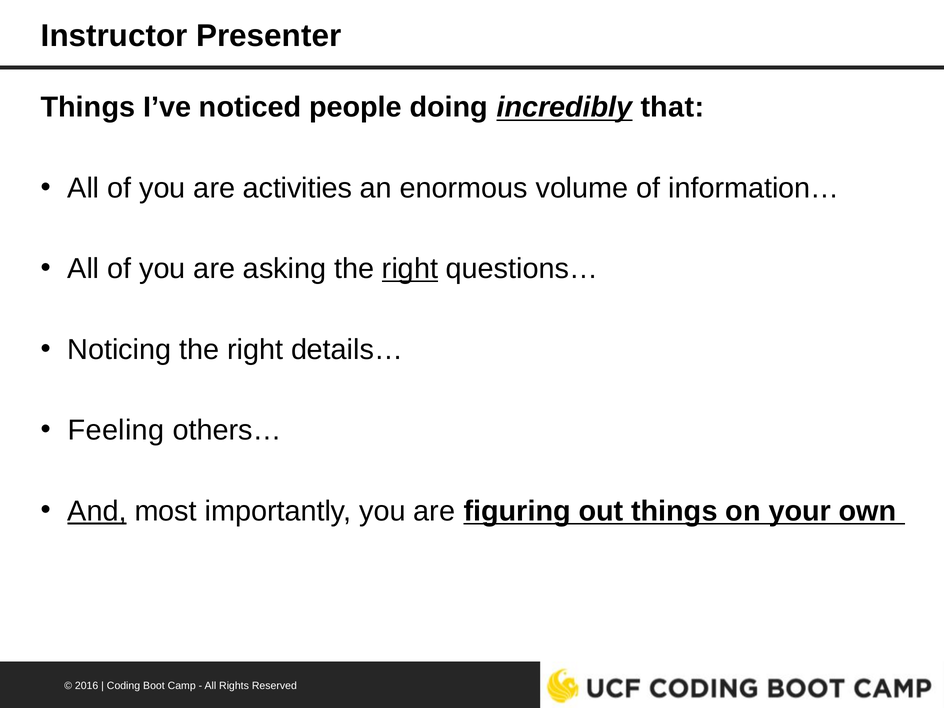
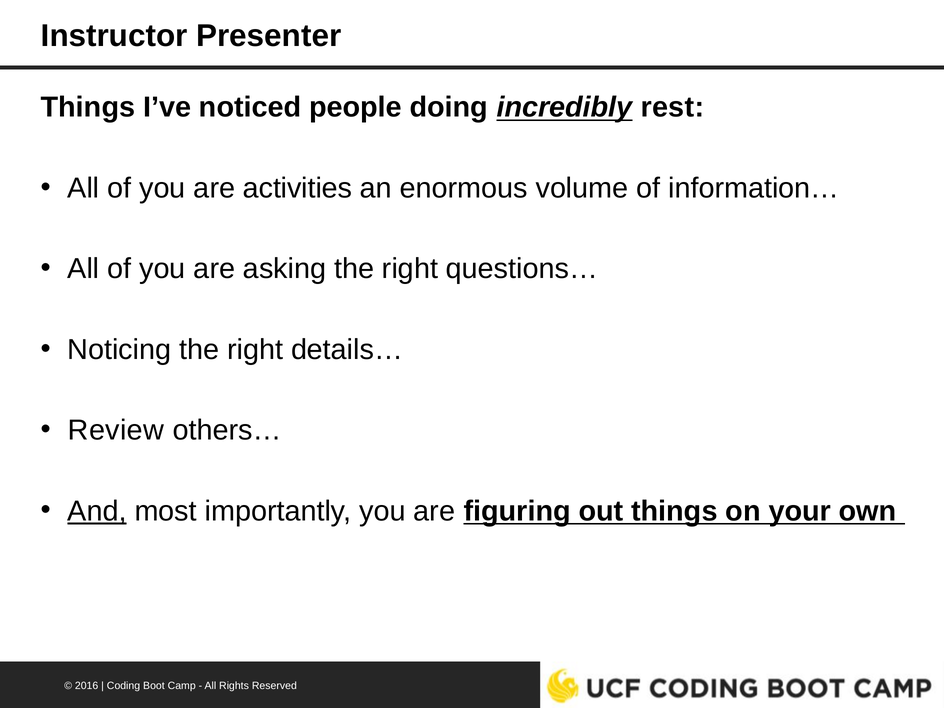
that: that -> rest (672, 107)
right underline: present -> none (410, 269)
Feeling: Feeling -> Review (116, 430)
